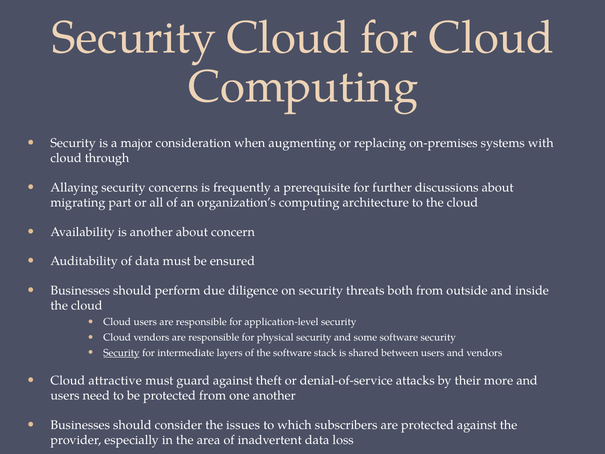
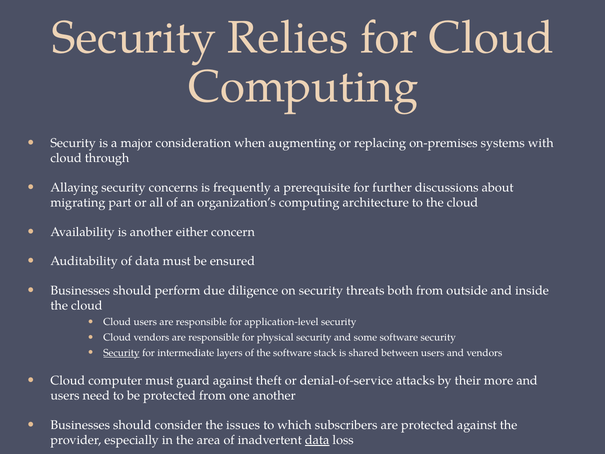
Security Cloud: Cloud -> Relies (288, 38)
another about: about -> either (192, 232)
attractive: attractive -> computer (115, 380)
data underline: none -> present (317, 440)
